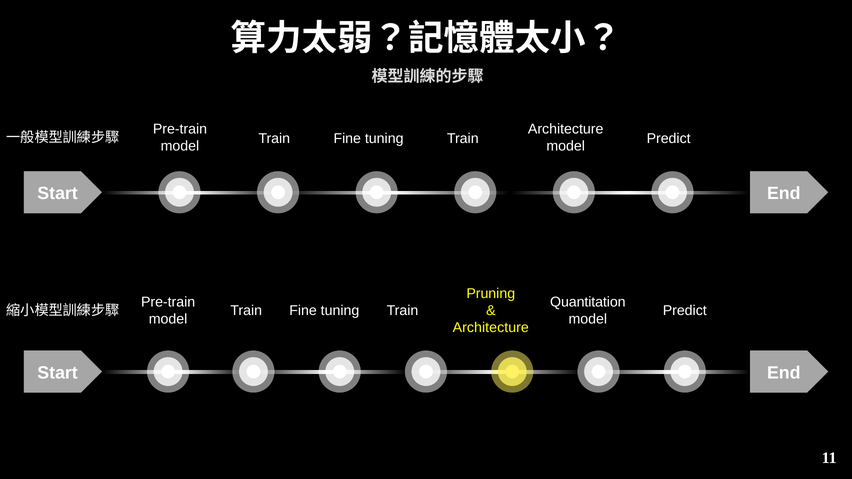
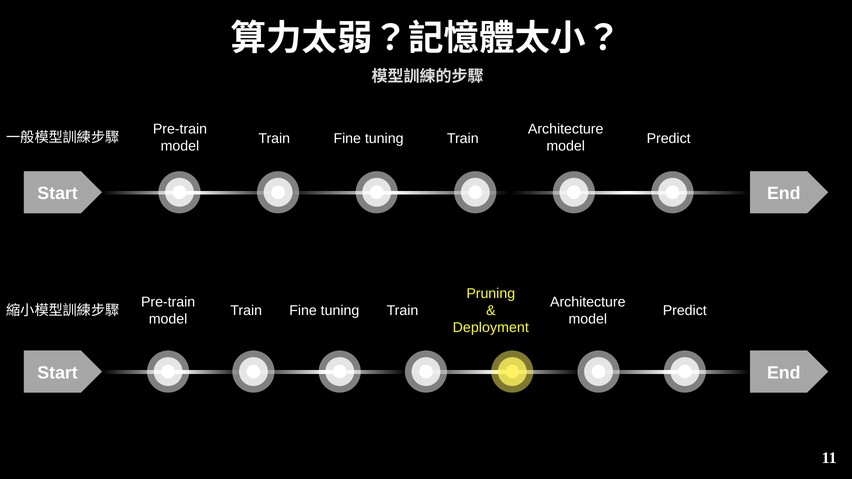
Quantitation: Quantitation -> Architecture (588, 302)
Architecture: Architecture -> Deployment (491, 328)
